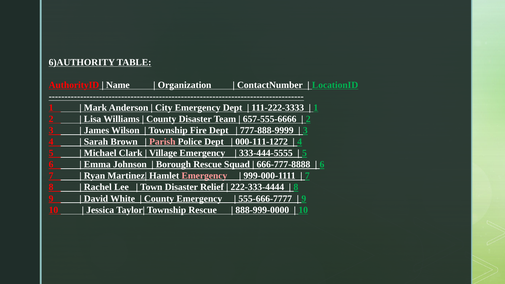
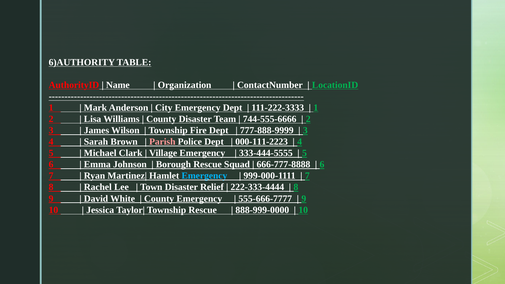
657-555-6666: 657-555-6666 -> 744-555-6666 (270, 119)
000-111-1272: 000-111-1272 -> 000-111-2223 (262, 142)
Emergency colour: pink -> light blue (204, 176)
